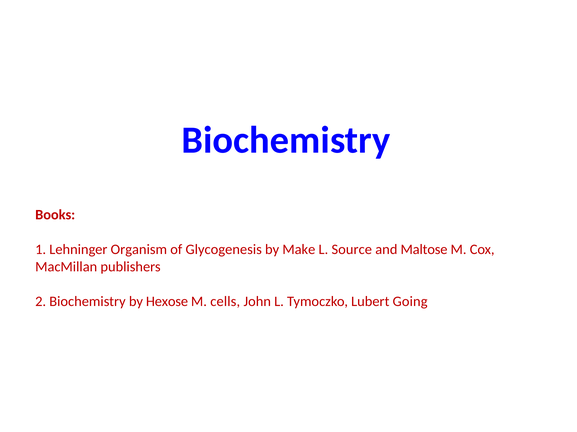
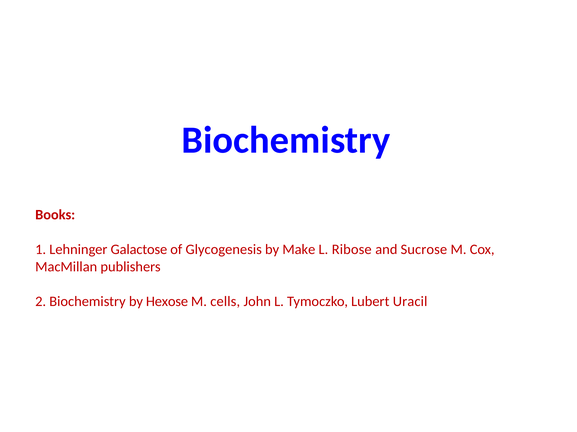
Organism: Organism -> Galactose (139, 250)
Source: Source -> Ribose (352, 250)
Maltose: Maltose -> Sucrose (424, 250)
Going: Going -> Uracil (410, 302)
